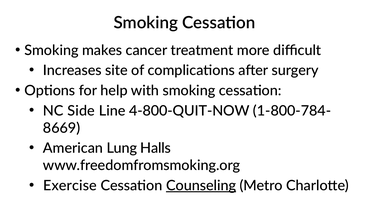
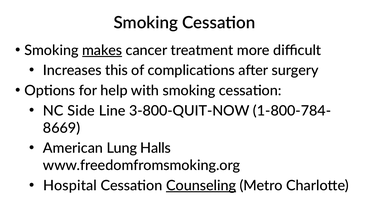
makes underline: none -> present (102, 50)
site: site -> this (117, 71)
4-800-QUIT-NOW: 4-800-QUIT-NOW -> 3-800-QUIT-NOW (189, 111)
Exercise: Exercise -> Hospital (70, 186)
